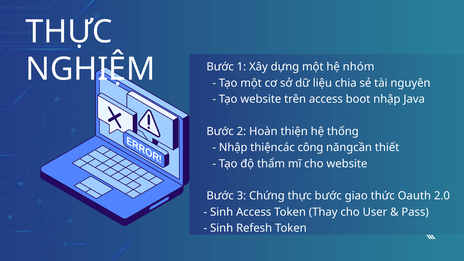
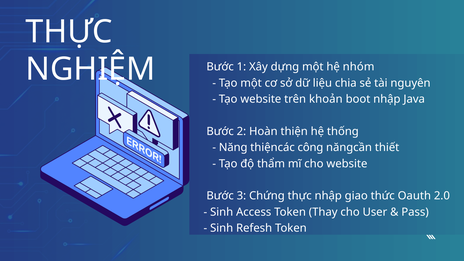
trên access: access -> khoản (326, 99)
Nhập: Nhập -> Năng (233, 148)
thực bước: bước -> nhập (328, 196)
